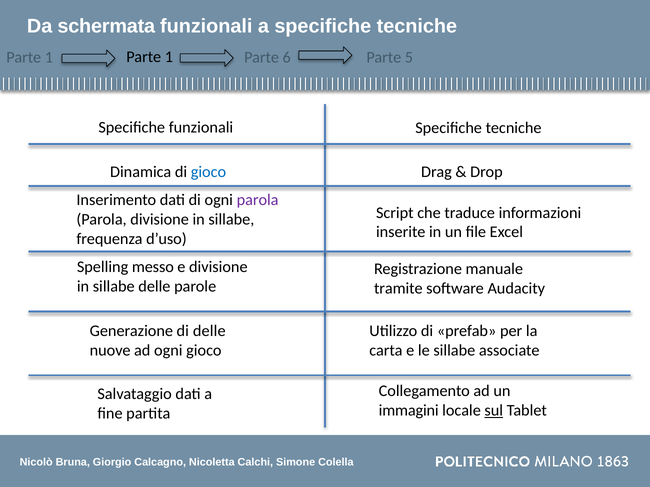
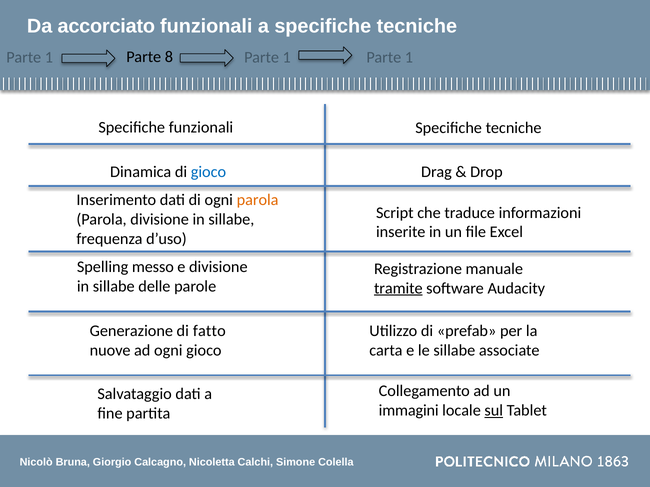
schermata: schermata -> accorciato (106, 26)
1 Parte 1: 1 -> 8 (169, 57)
6: 6 -> 1 (287, 57)
5: 5 -> 1 (409, 58)
parola colour: purple -> orange (258, 200)
tramite underline: none -> present (398, 288)
di delle: delle -> fatto (209, 331)
